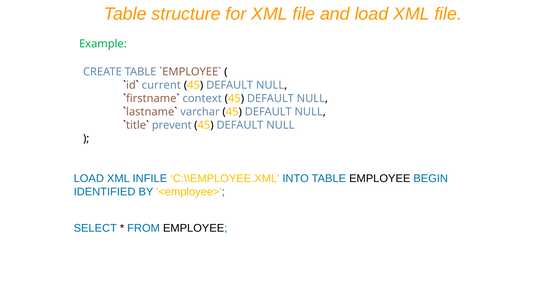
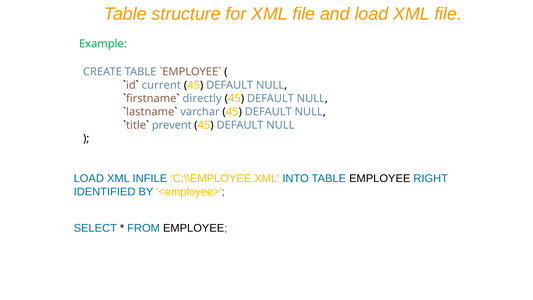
context: context -> directly (202, 99)
BEGIN: BEGIN -> RIGHT (431, 178)
